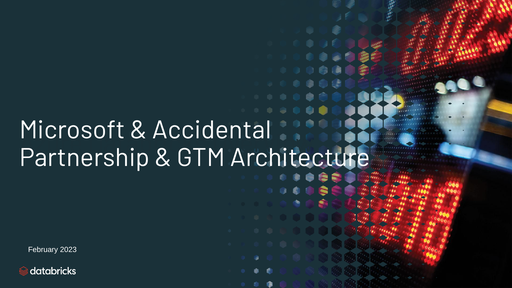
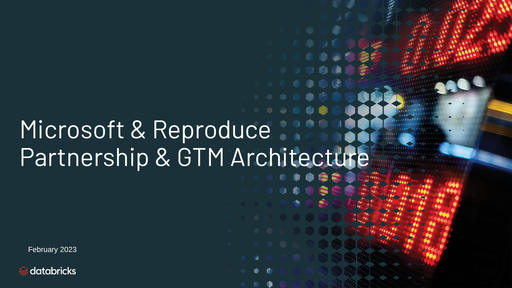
Accidental: Accidental -> Reproduce (212, 130)
